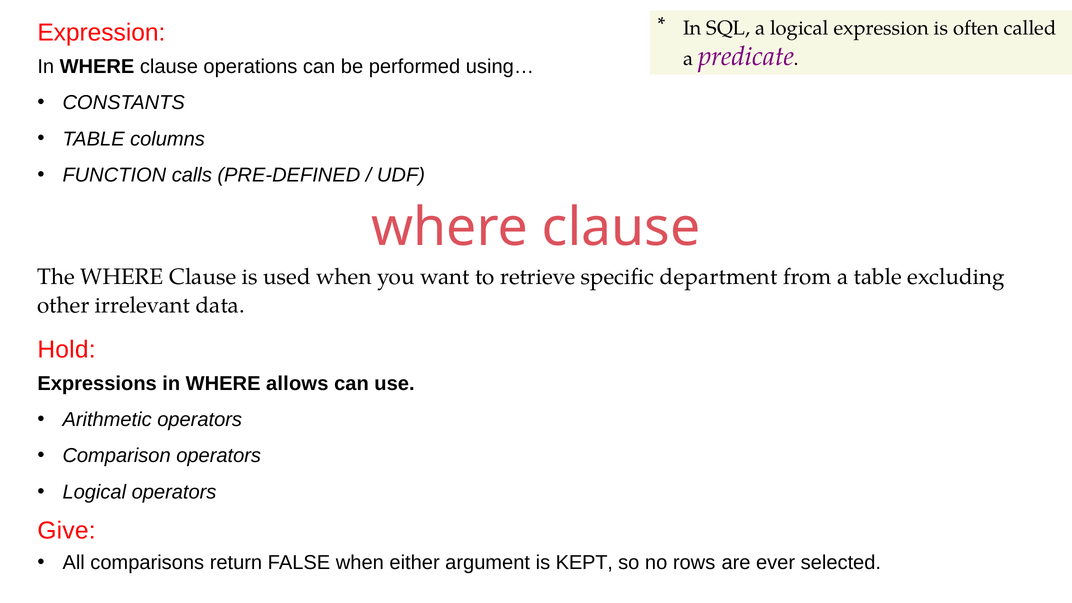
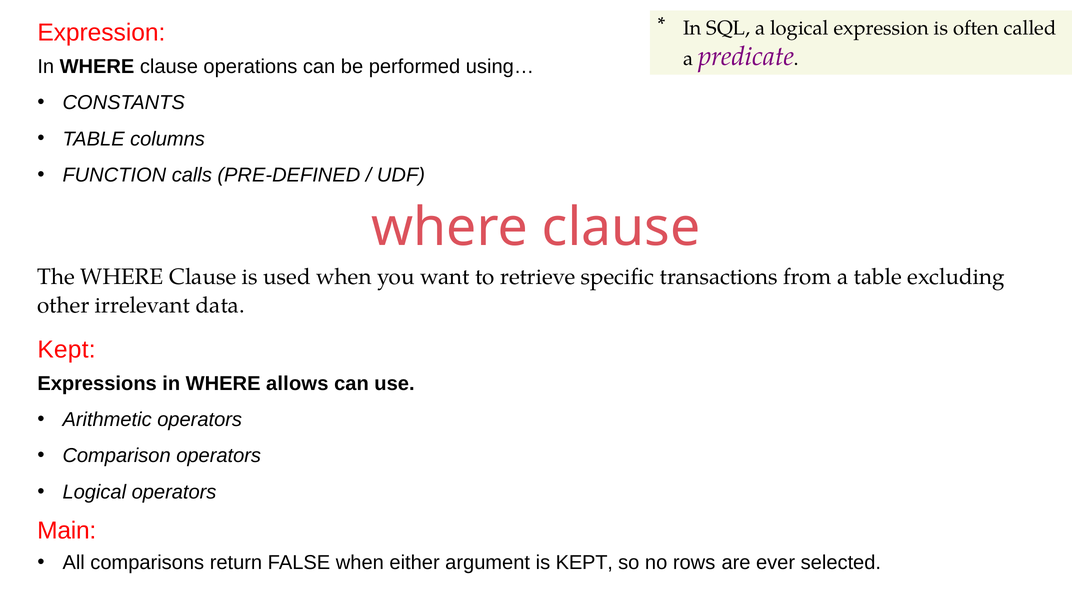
department: department -> transactions (719, 277)
Hold: Hold -> Kept (66, 350)
Give: Give -> Main (67, 531)
